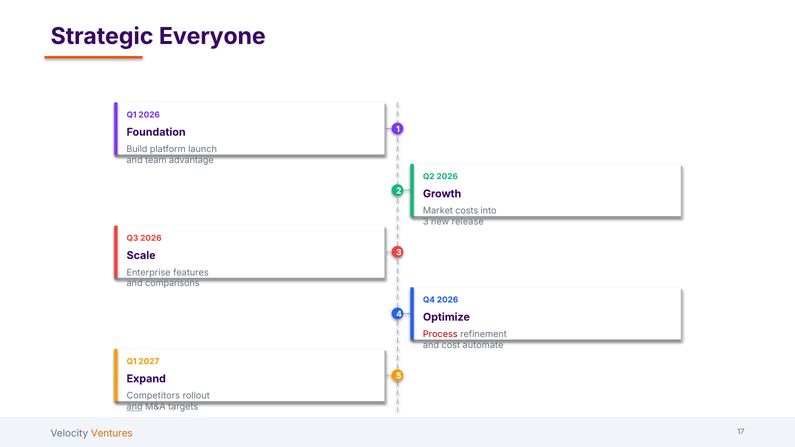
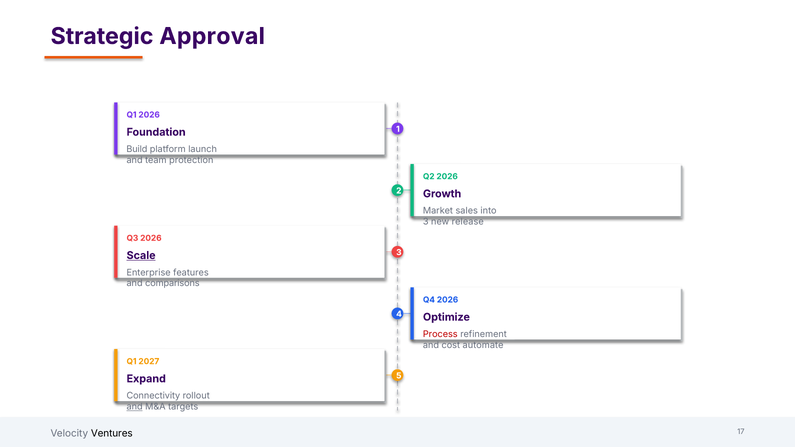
Everyone: Everyone -> Approval (212, 36)
advantage: advantage -> protection (191, 160)
costs: costs -> sales (467, 211)
Scale underline: none -> present (141, 256)
Competitors: Competitors -> Connectivity (153, 396)
Ventures colour: orange -> black (112, 433)
